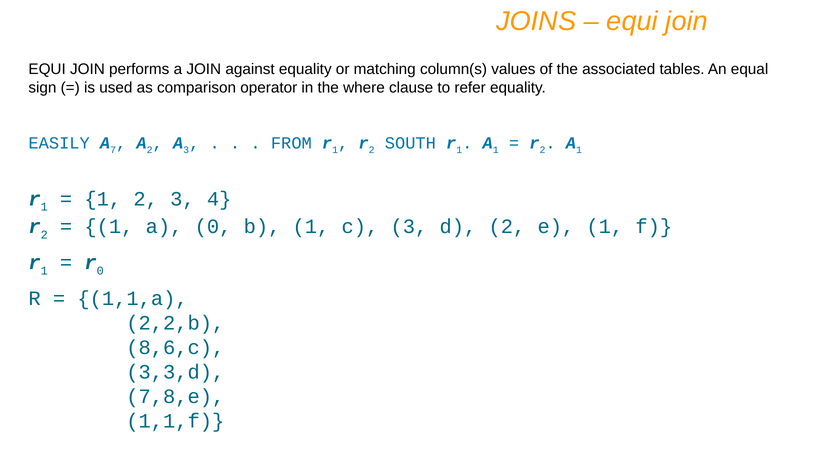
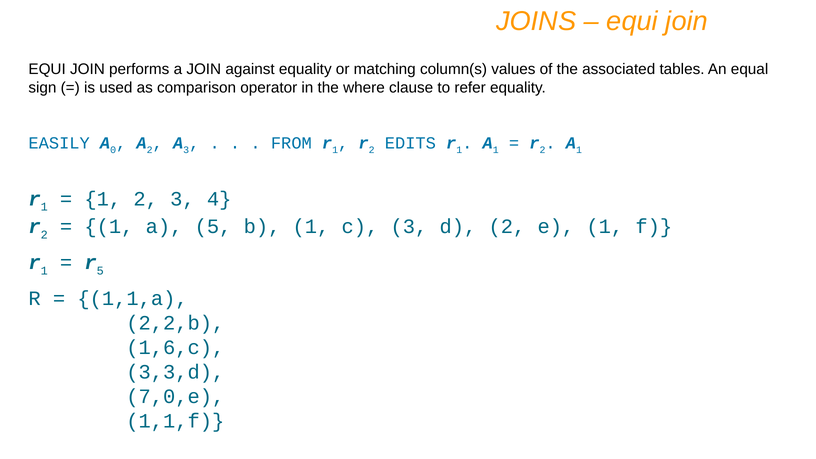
7: 7 -> 0 (113, 150)
SOUTH: SOUTH -> EDITS (410, 143)
a 0: 0 -> 5 (213, 227)
r 0: 0 -> 5 (100, 271)
8,6,c: 8,6,c -> 1,6,c (175, 348)
7,8,e: 7,8,e -> 7,0,e (175, 397)
